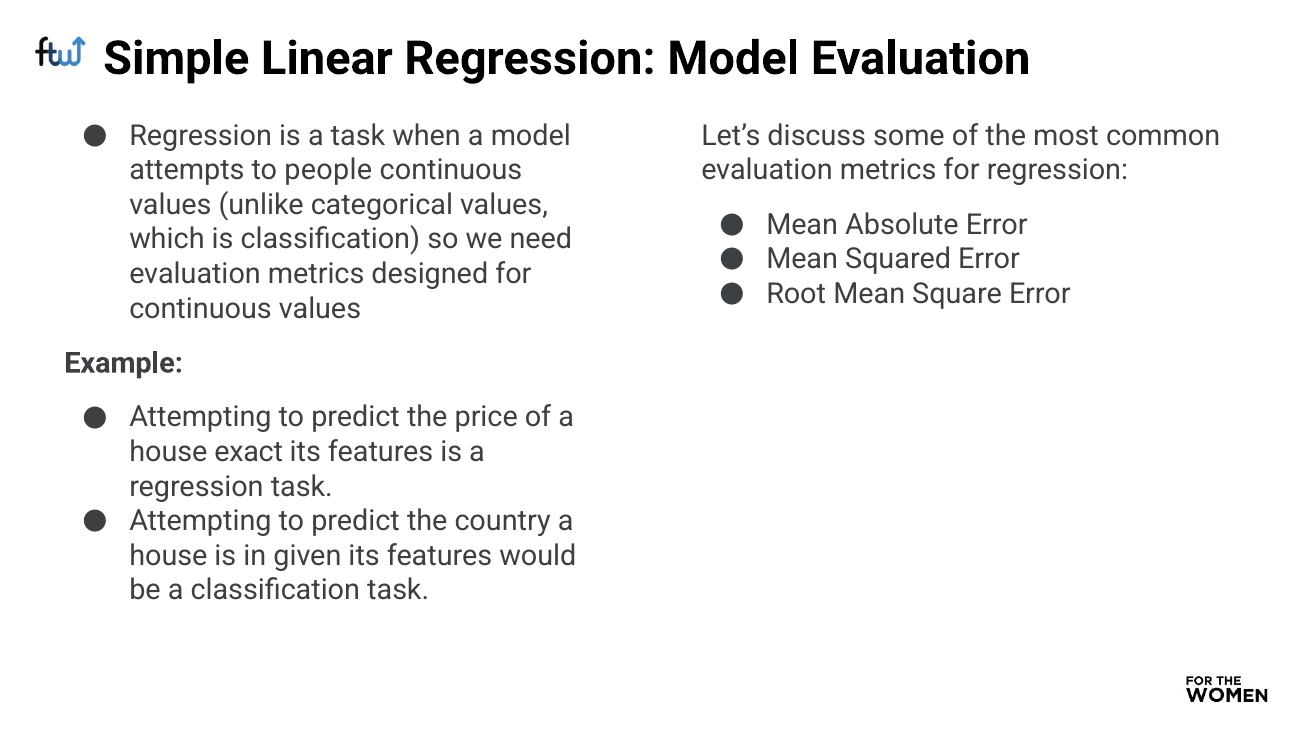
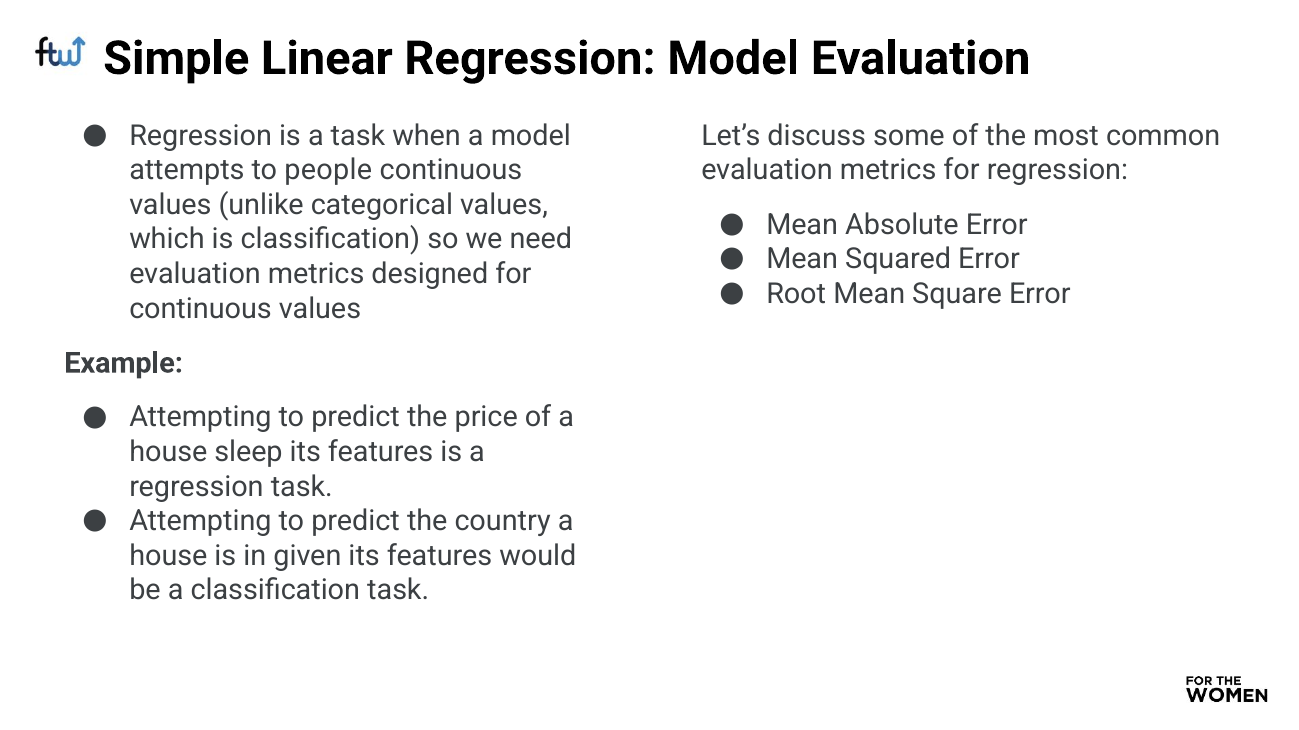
exact: exact -> sleep (249, 452)
